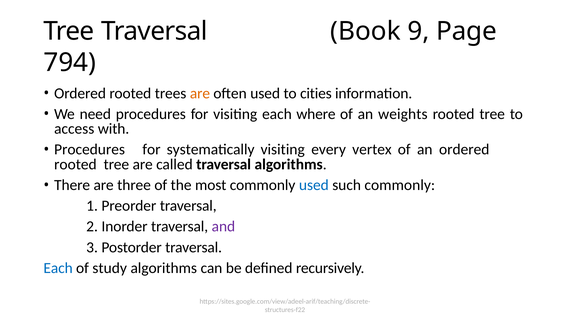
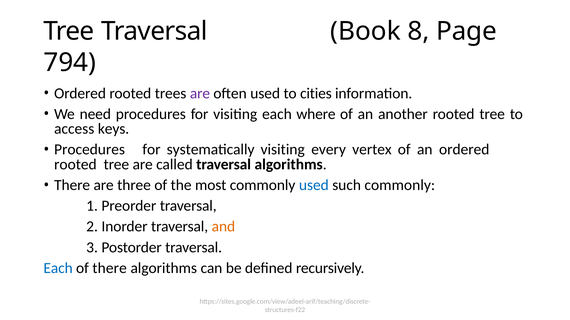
9: 9 -> 8 (418, 31)
are colour: orange -> purple (200, 94)
weights: weights -> another (403, 114)
with: with -> keys (114, 129)
and colour: purple -> orange (223, 227)
of study: study -> there (110, 268)
